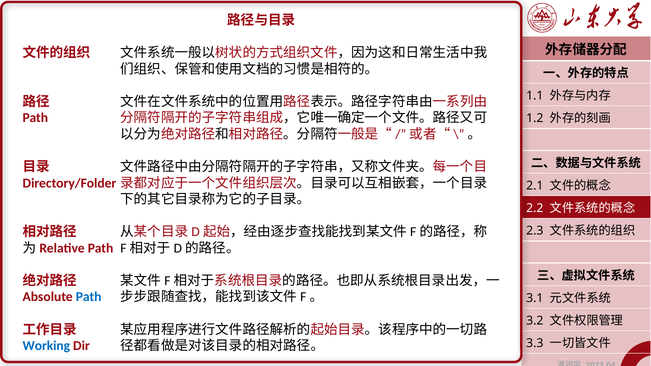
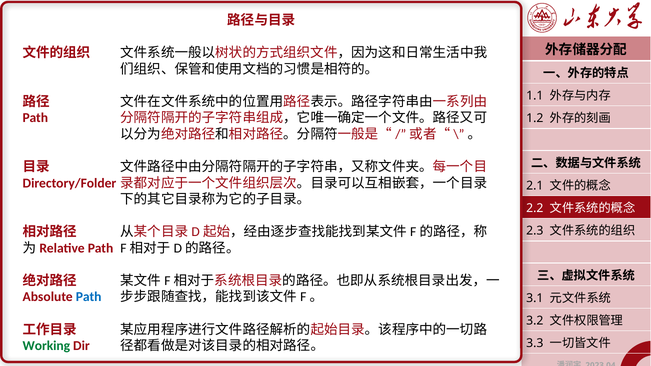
Working colour: blue -> green (46, 346)
